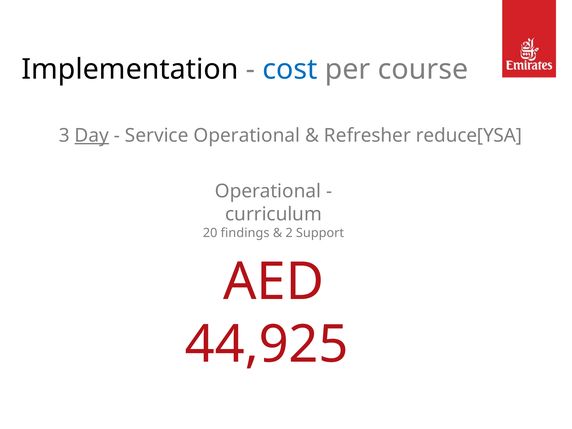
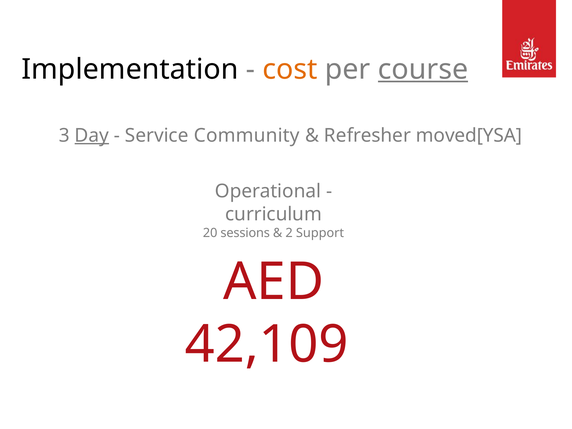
cost colour: blue -> orange (290, 69)
course underline: none -> present (423, 69)
Service Operational: Operational -> Community (247, 135)
reduce[YSA: reduce[YSA -> moved[YSA (469, 135)
findings: findings -> sessions (245, 233)
44,925: 44,925 -> 42,109 (267, 345)
